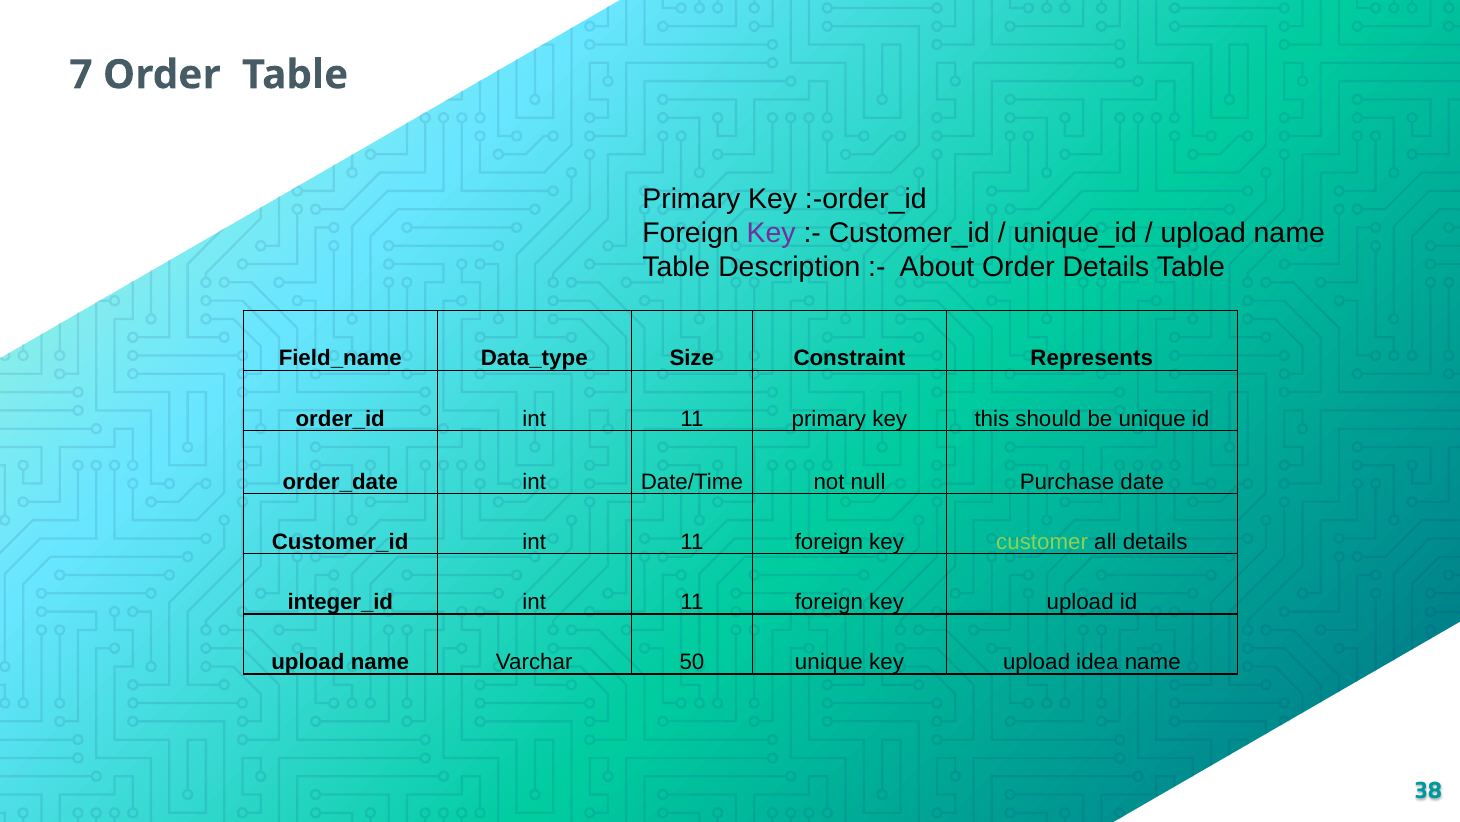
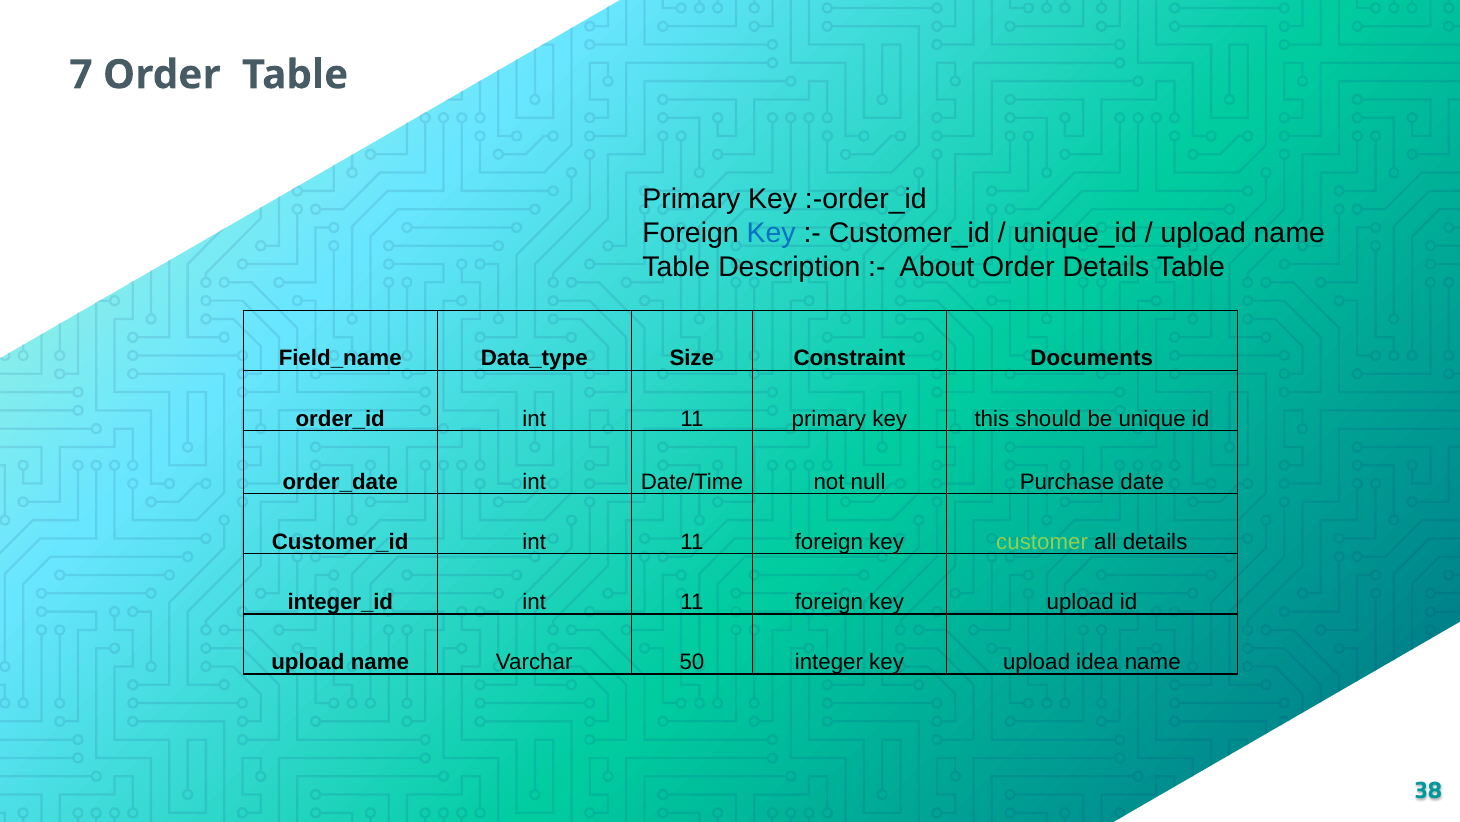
Key colour: purple -> blue (771, 233)
Represents: Represents -> Documents (1092, 358)
50 unique: unique -> integer (829, 661)
